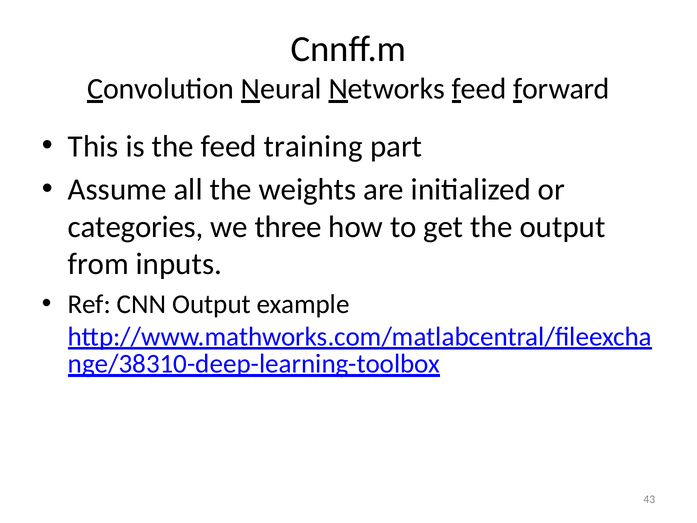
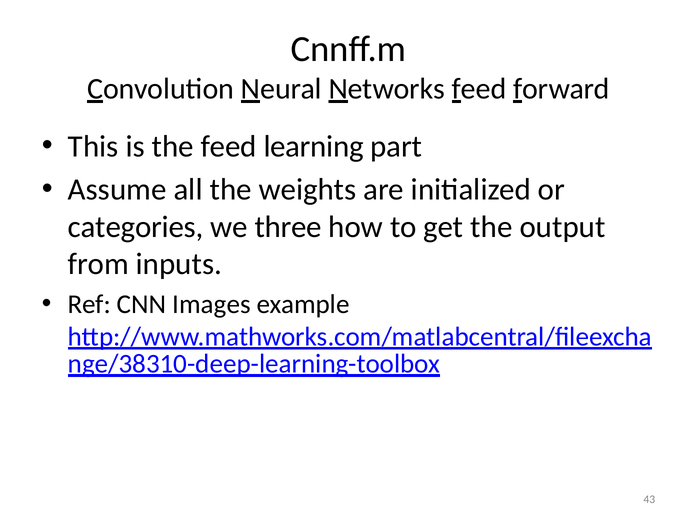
training: training -> learning (314, 146)
CNN Output: Output -> Images (212, 304)
